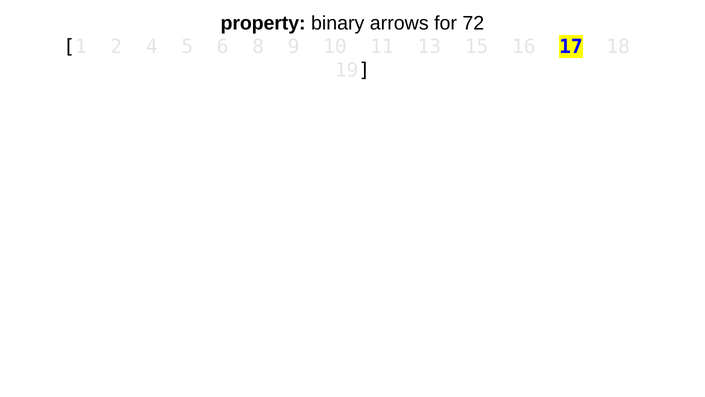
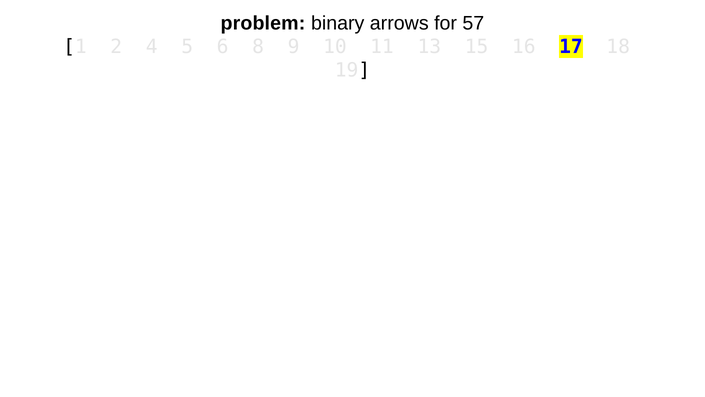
property: property -> problem (263, 23)
72: 72 -> 57 (473, 23)
